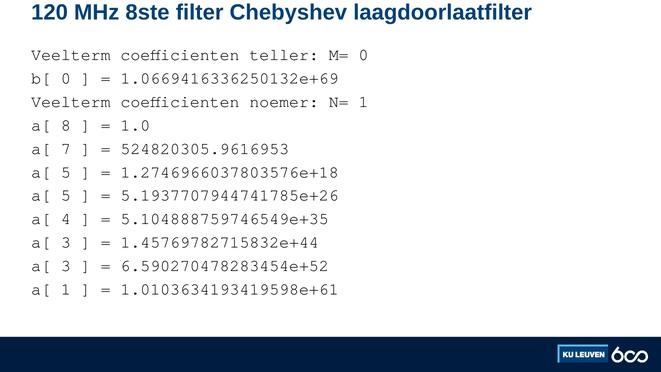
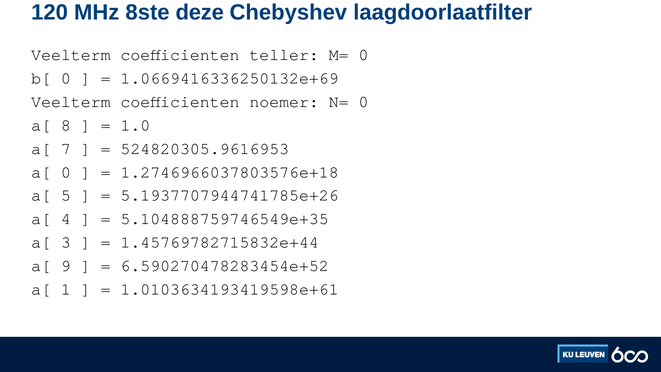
filter: filter -> deze (200, 13)
N= 1: 1 -> 0 (364, 102)
5: 5 -> 0 (66, 172)
3: 3 -> 9 (66, 266)
